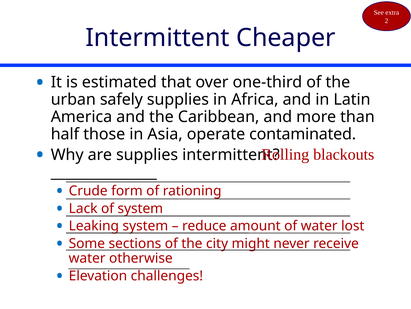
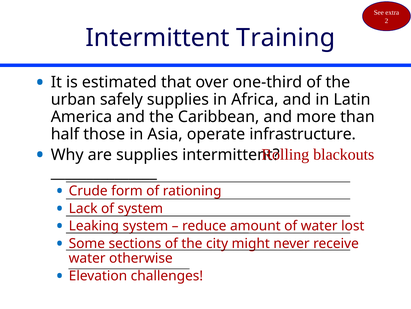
Cheaper: Cheaper -> Training (286, 38)
contaminated: contaminated -> infrastructure (303, 134)
